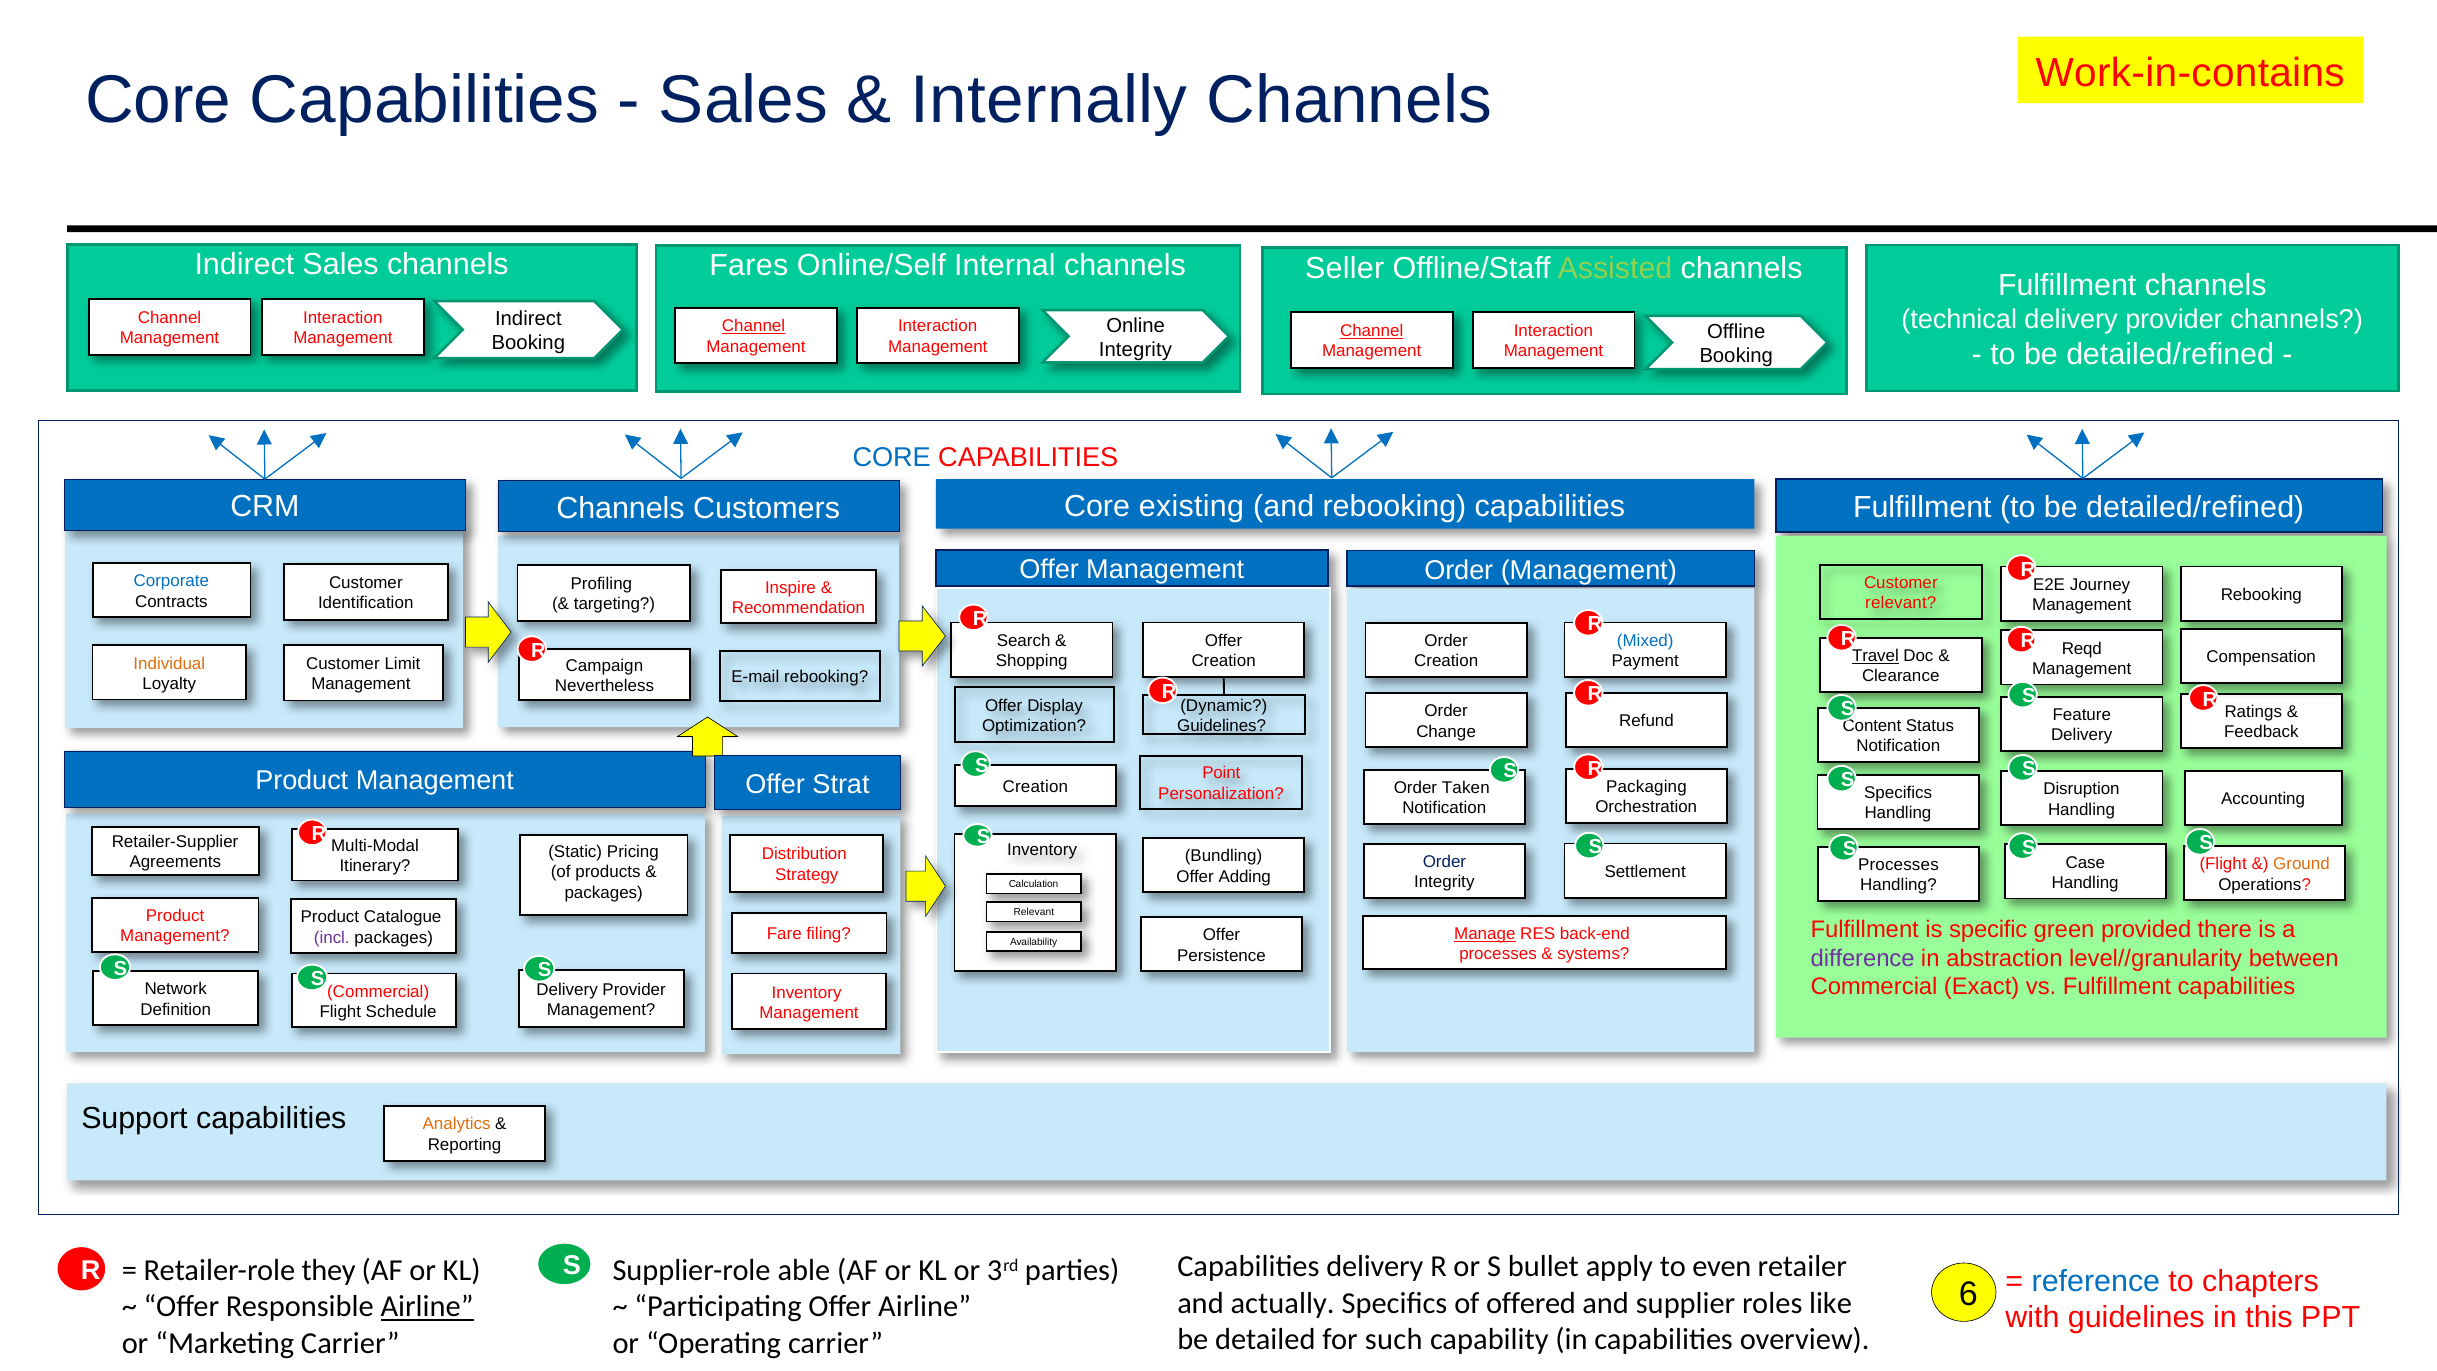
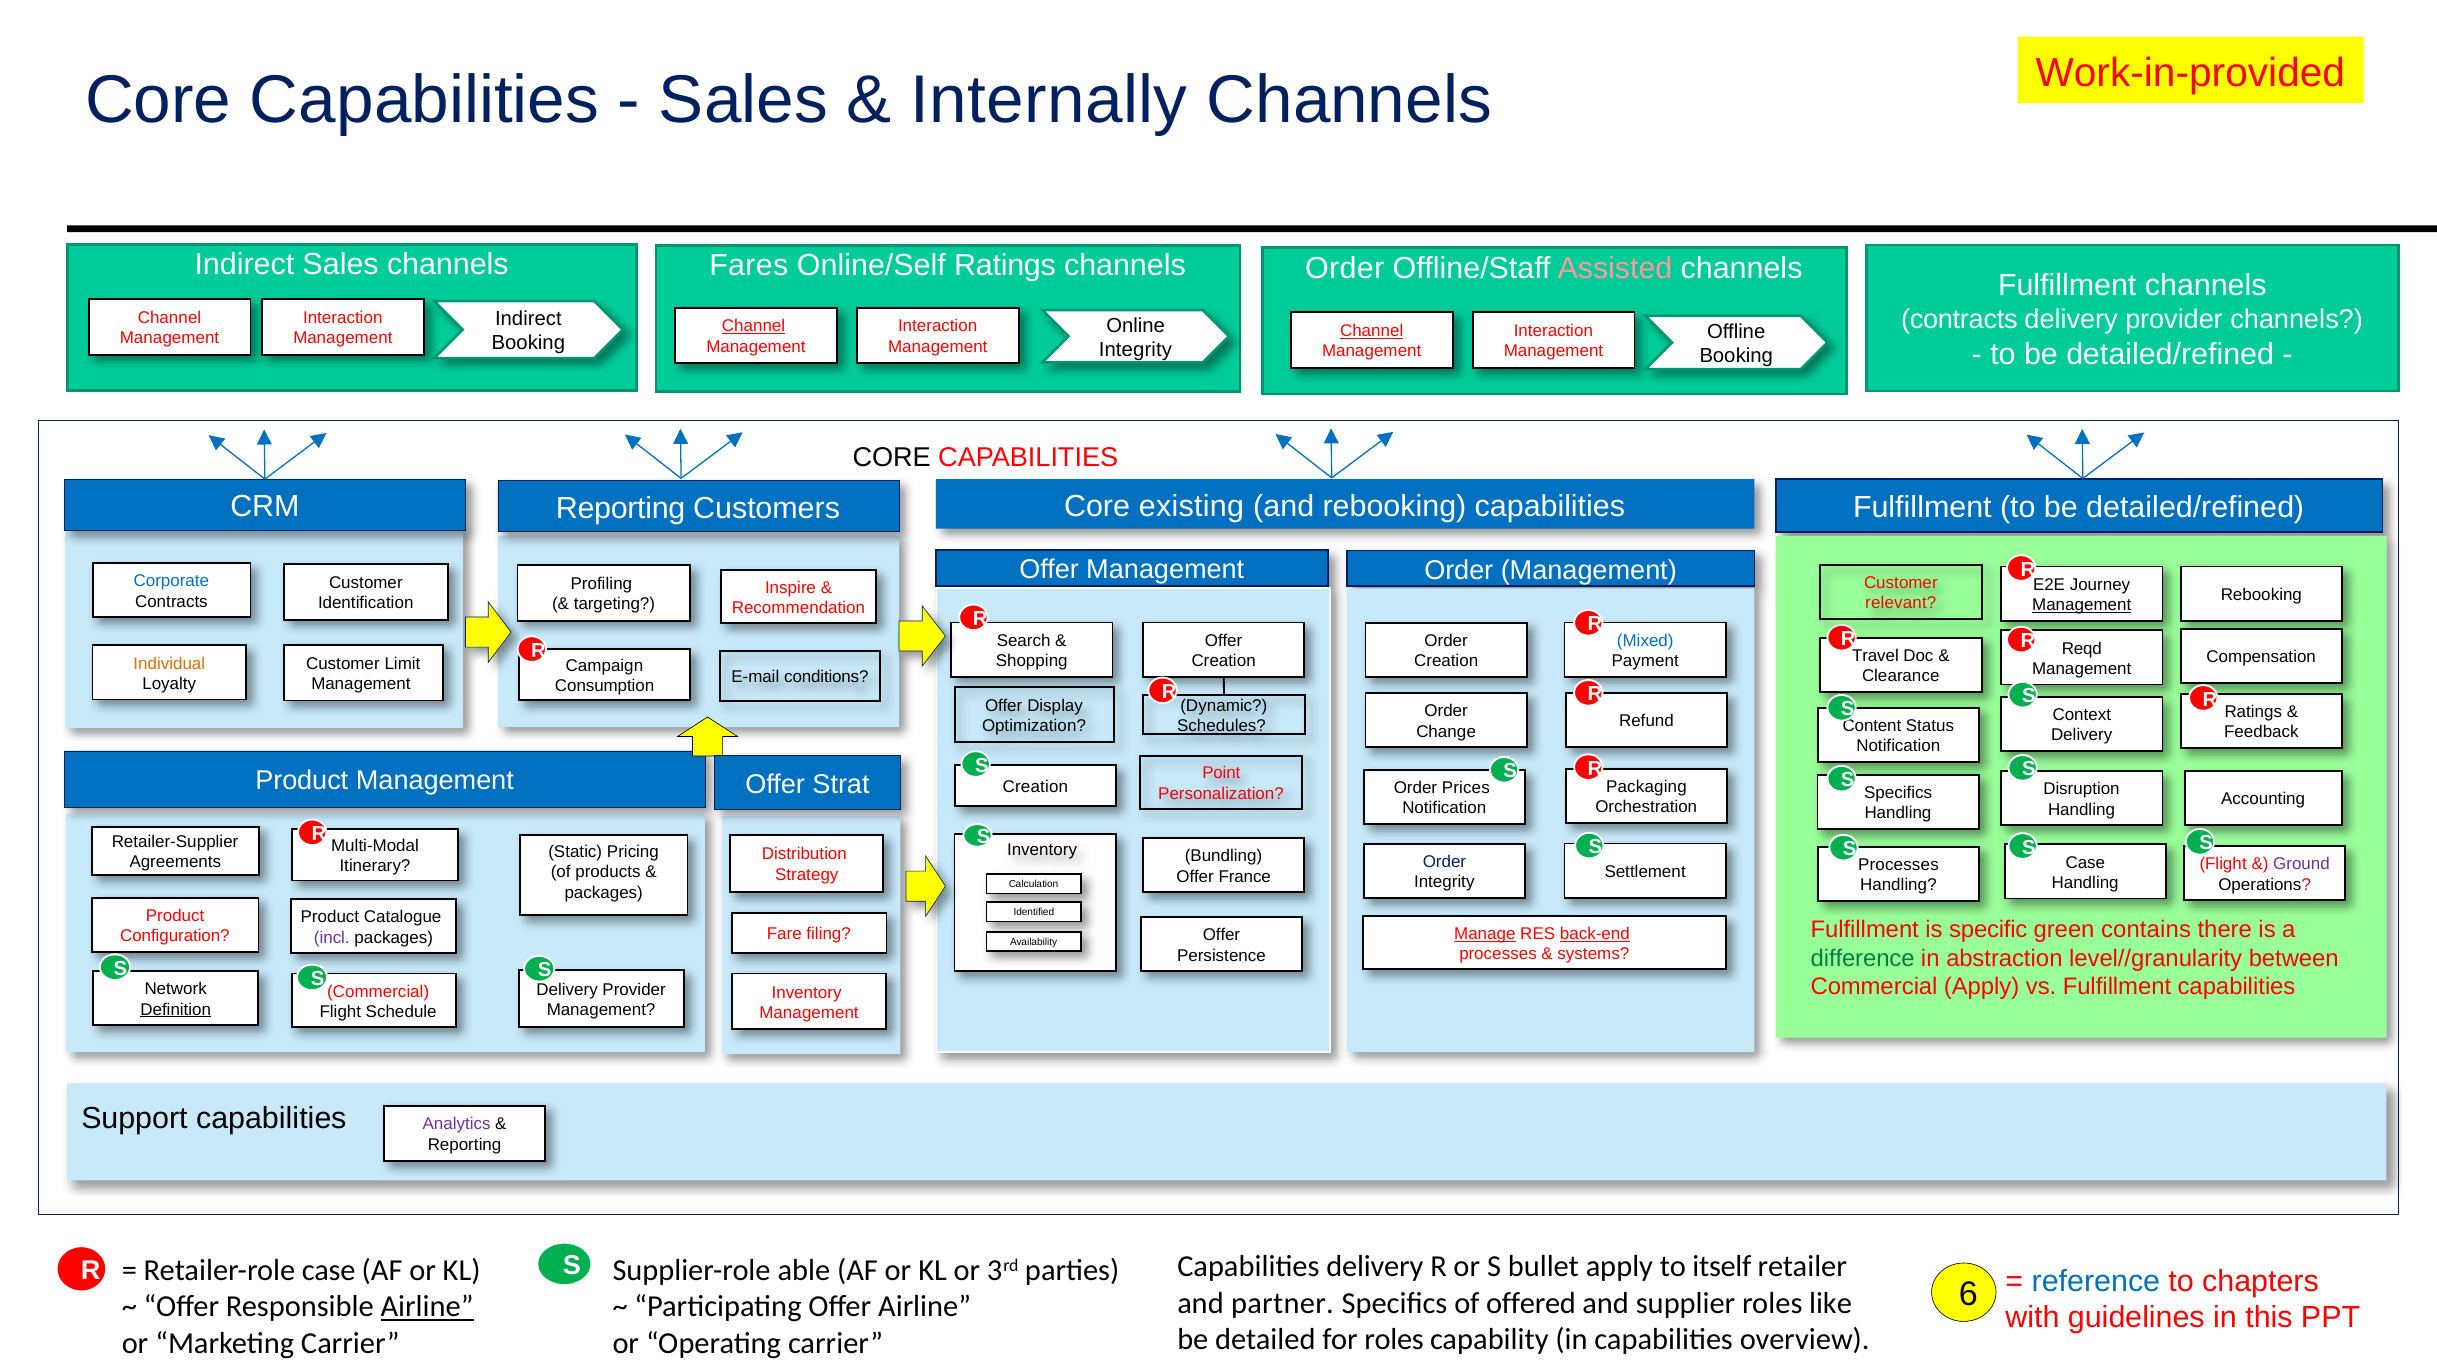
Work-in-contains: Work-in-contains -> Work-in-provided (2190, 73)
Online/Self Internal: Internal -> Ratings (1005, 266)
channels Seller: Seller -> Order (1345, 268)
Assisted colour: light green -> pink (1615, 268)
technical: technical -> contracts (1959, 320)
CORE colour: blue -> black (892, 457)
Channels: Channels -> Reporting (621, 508)
Management underline: none -> present (2082, 605)
Travel underline: present -> none (1875, 656)
E-mail rebooking: rebooking -> conditions (826, 677)
Nevertheless: Nevertheless -> Consumption (605, 686)
Feature: Feature -> Context (2082, 715)
Guidelines: Guidelines -> Schedules (1222, 726)
Taken: Taken -> Prices (1466, 788)
Ground colour: orange -> purple (2301, 864)
Adding: Adding -> France (1245, 876)
Relevant: Relevant -> Identified (1034, 912)
provided: provided -> contains (2146, 930)
back-end underline: none -> present (1595, 934)
Management: Management -> Configuration (175, 936)
difference colour: purple -> green (1863, 958)
Commercial Exact: Exact -> Apply (1982, 987)
Definition underline: none -> present (176, 1009)
Analytics colour: orange -> purple (457, 1124)
Retailer-role they: they -> case (329, 1270)
even: even -> itself (1722, 1266)
actually: actually -> partner (1282, 1303)
for such: such -> roles (1394, 1340)
